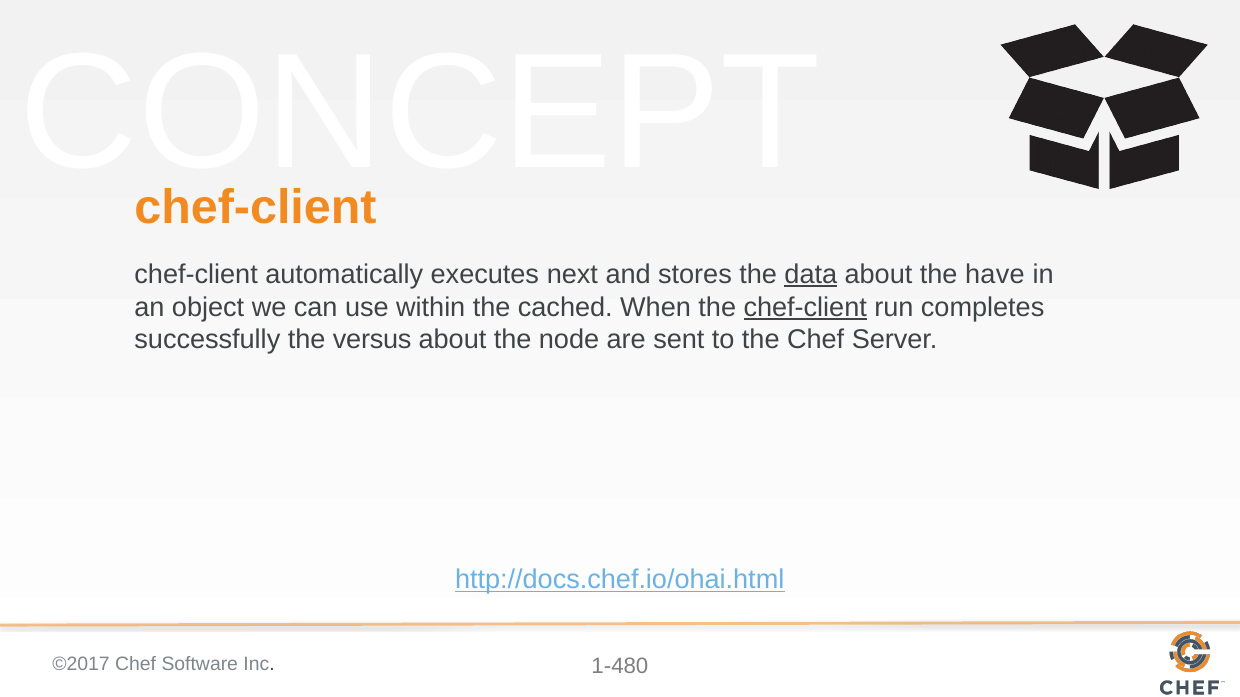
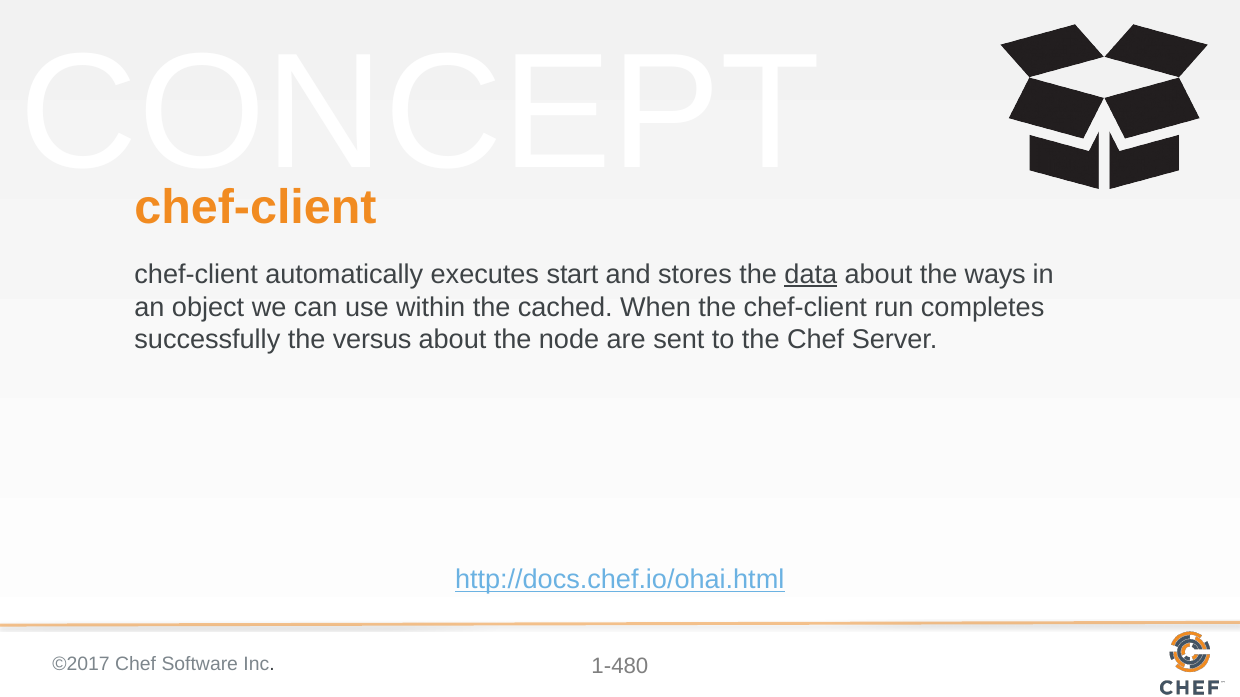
next: next -> start (573, 275)
have: have -> ways (995, 275)
chef-client underline: present -> none (805, 307)
